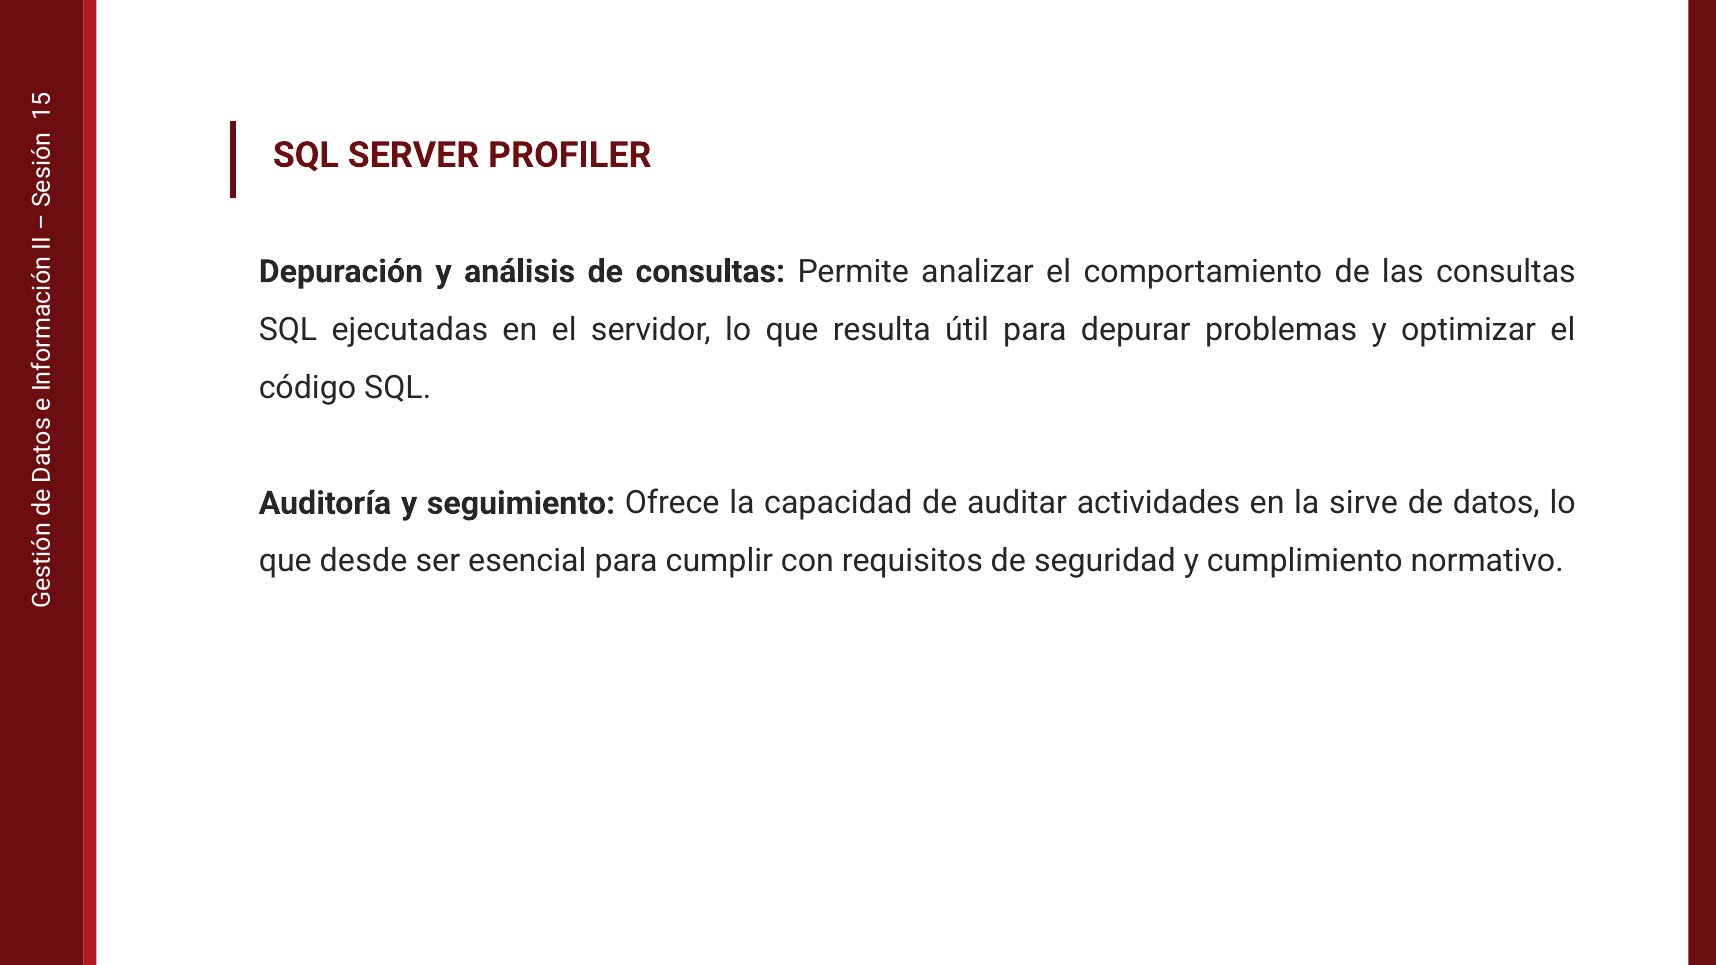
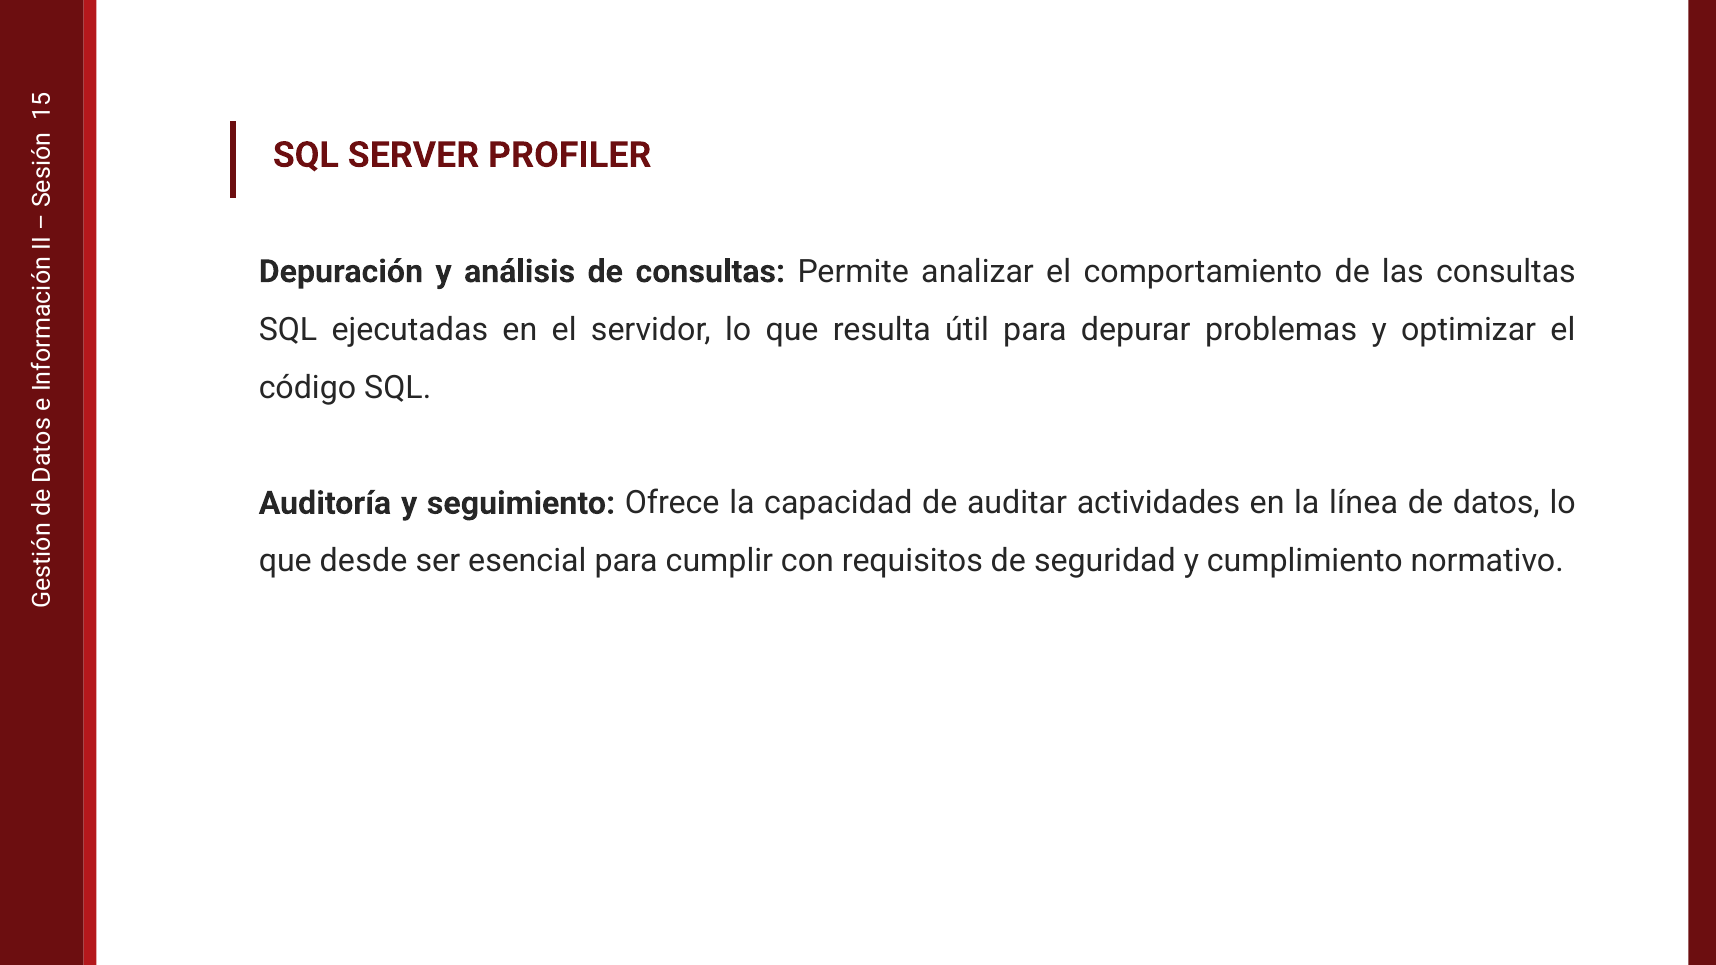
sirve: sirve -> línea (1364, 503)
